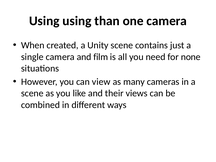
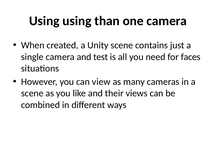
film: film -> test (101, 57)
none: none -> faces (191, 57)
